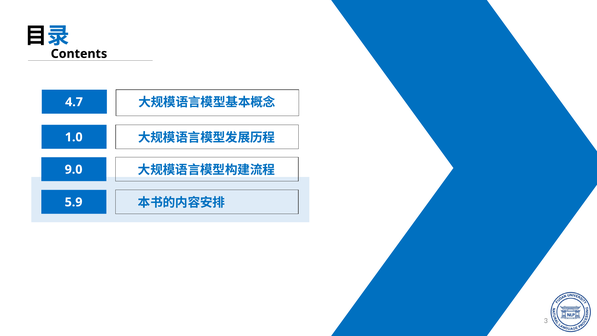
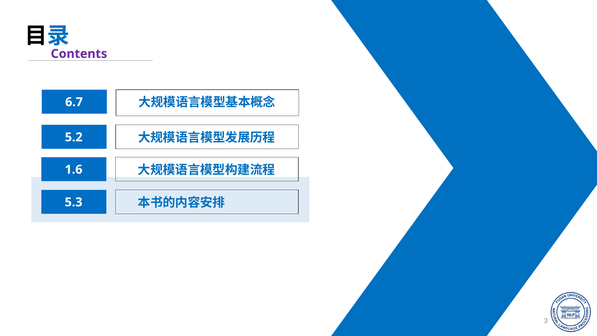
Contents colour: black -> purple (79, 54)
4.7: 4.7 -> 6.7 (74, 102)
1.0: 1.0 -> 5.2 (74, 137)
9.0: 9.0 -> 1.6 (74, 169)
5.9: 5.9 -> 5.3 (74, 202)
